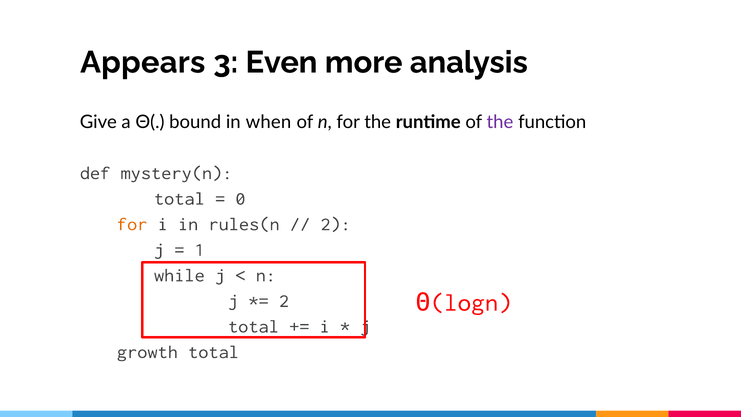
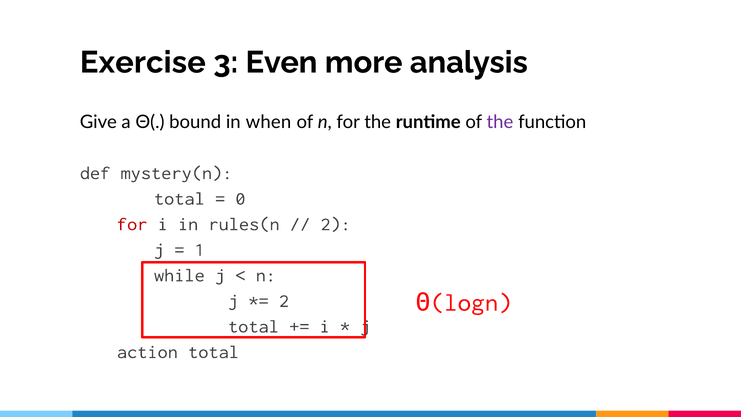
Appears: Appears -> Exercise (143, 62)
for colour: orange -> red (132, 224)
growth: growth -> action (147, 352)
